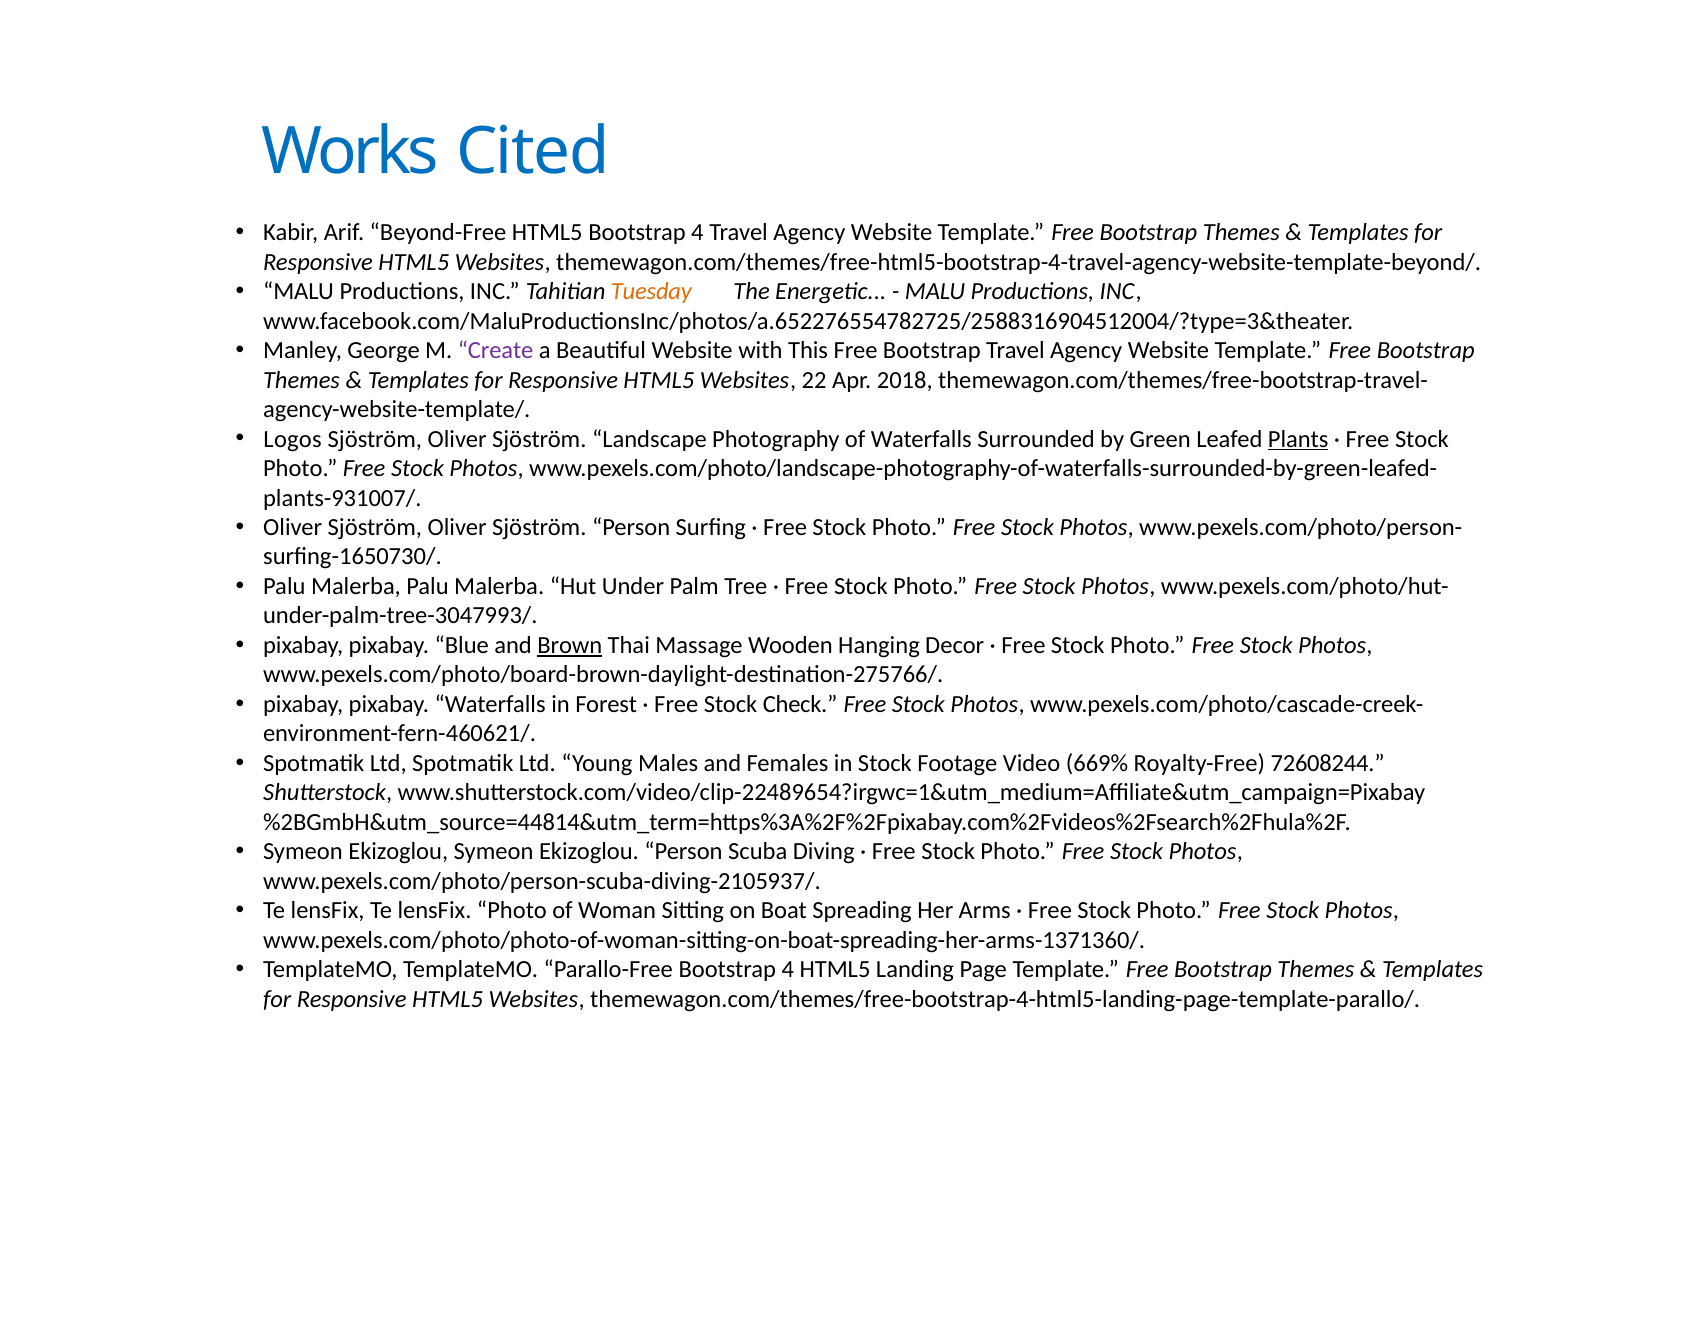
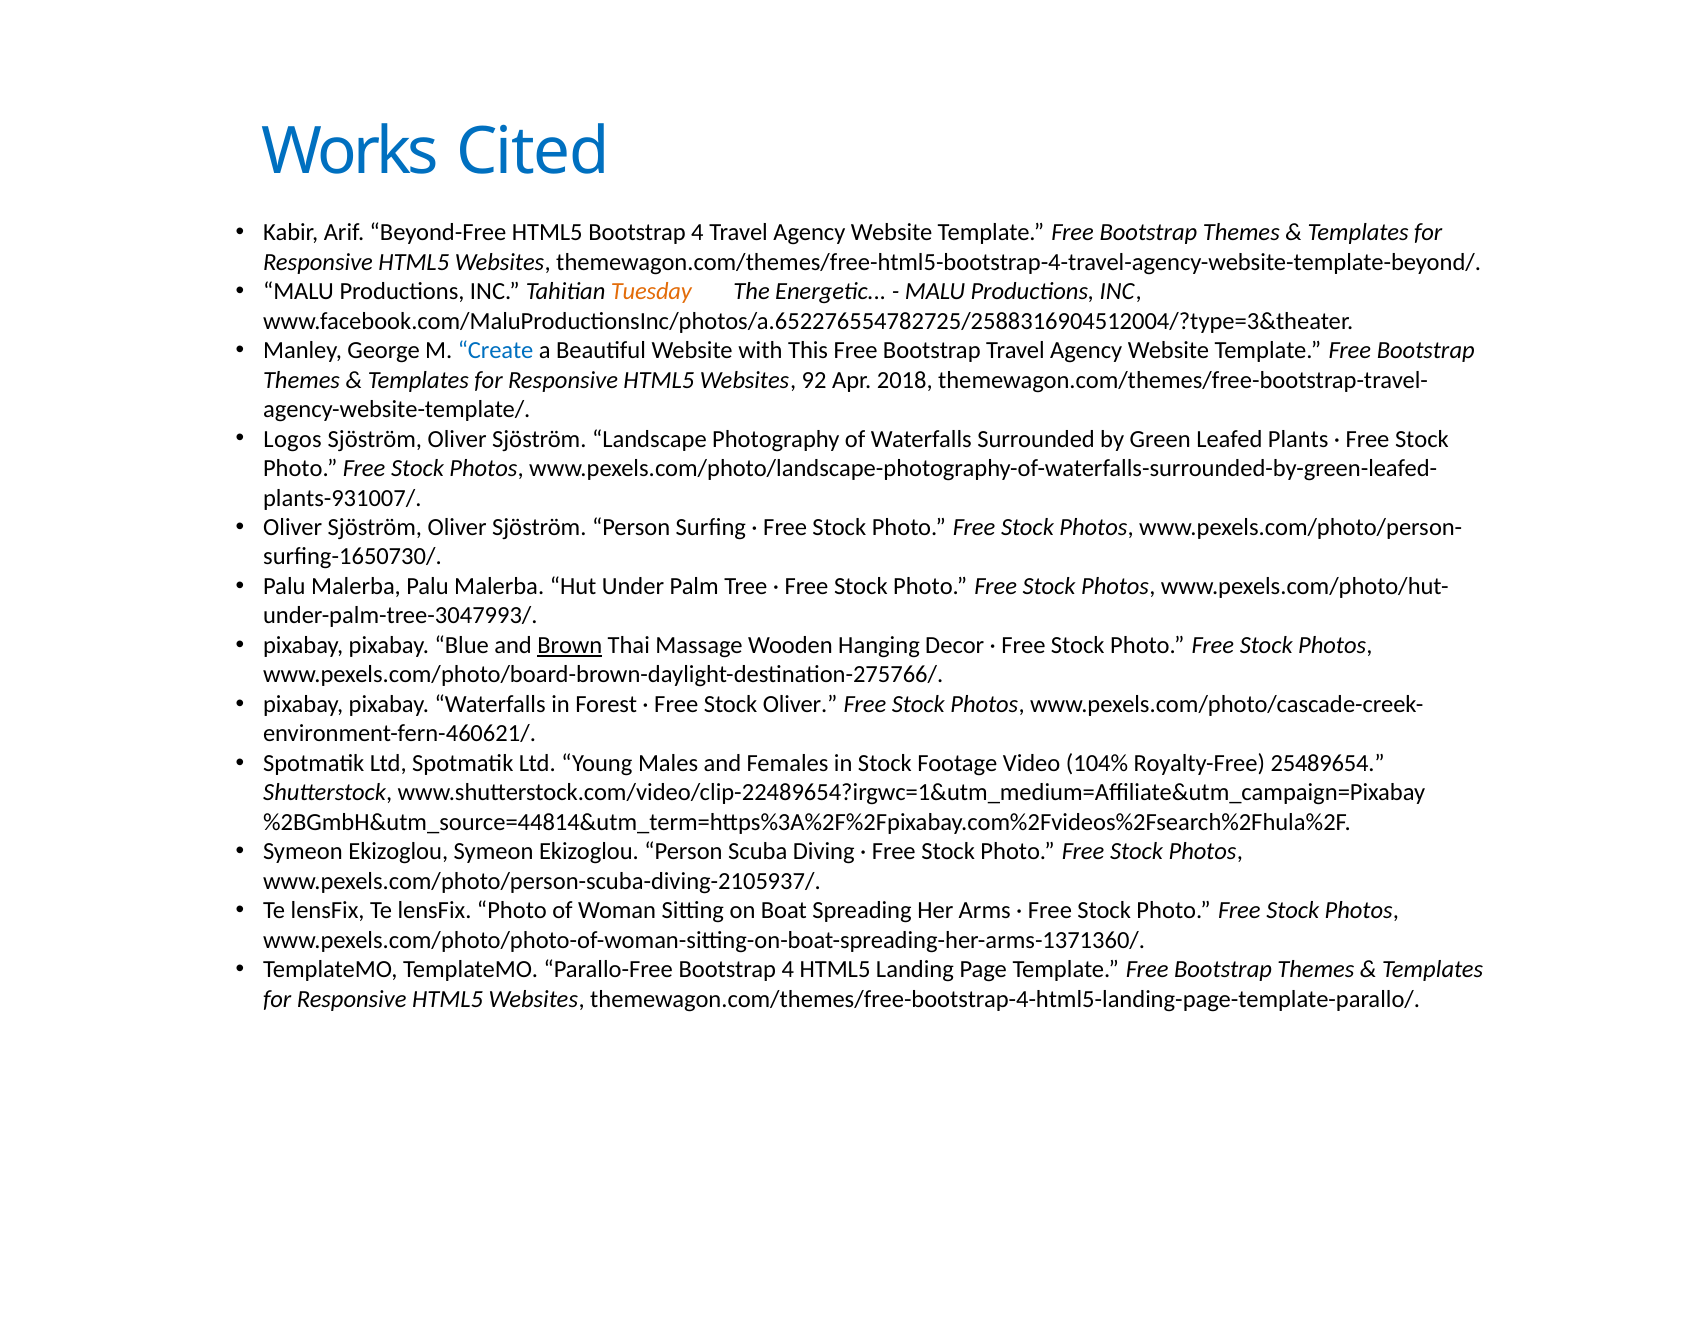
Create colour: purple -> blue (496, 350)
22: 22 -> 92 (814, 380)
Plants underline: present -> none (1298, 439)
Stock Check: Check -> Oliver (800, 704)
669%: 669% -> 104% (1097, 763)
72608244: 72608244 -> 25489654 (1328, 763)
